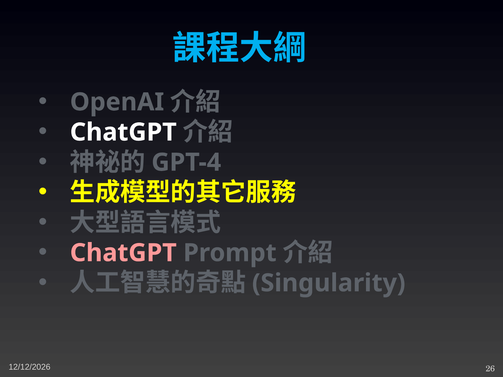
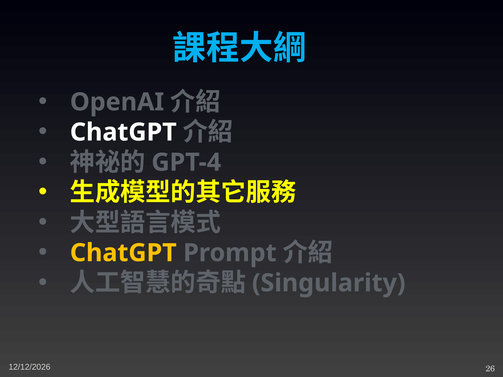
ChatGPT colour: pink -> yellow (123, 253)
